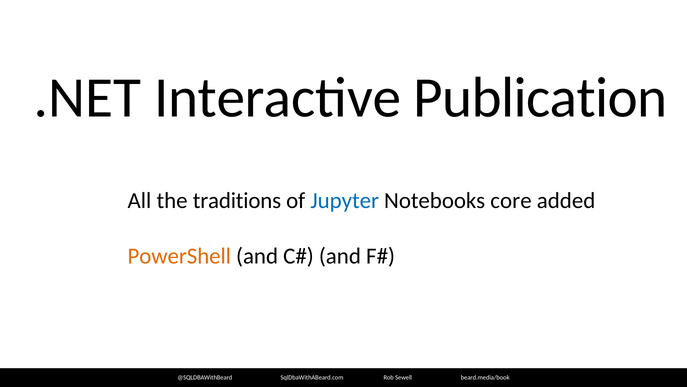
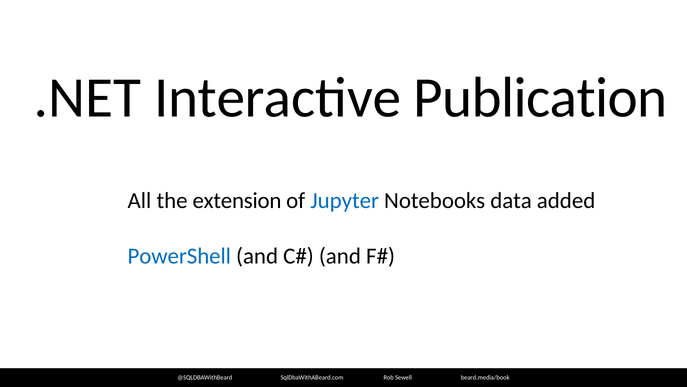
traditions: traditions -> extension (237, 201)
core: core -> data (511, 201)
PowerShell colour: orange -> blue (179, 256)
